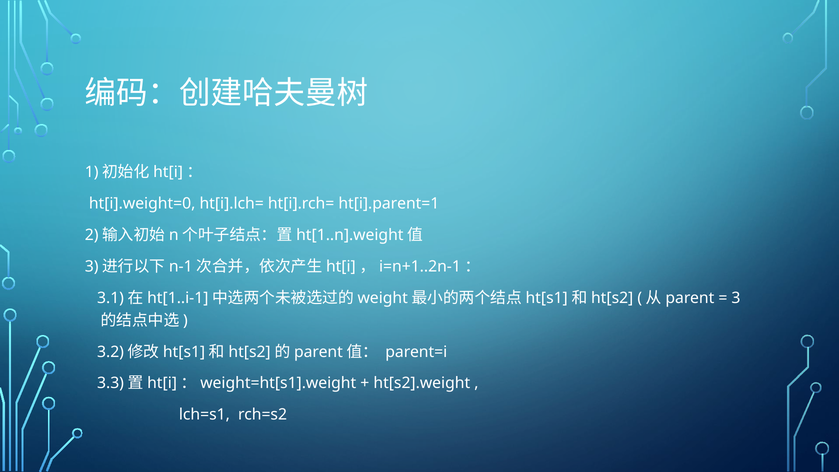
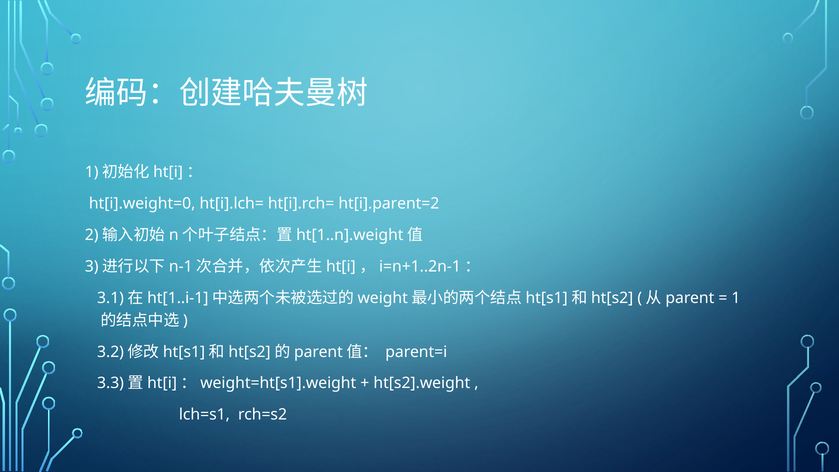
ht[i].parent=1: ht[i].parent=1 -> ht[i].parent=2 (389, 204)
3: 3 -> 1 (736, 298)
